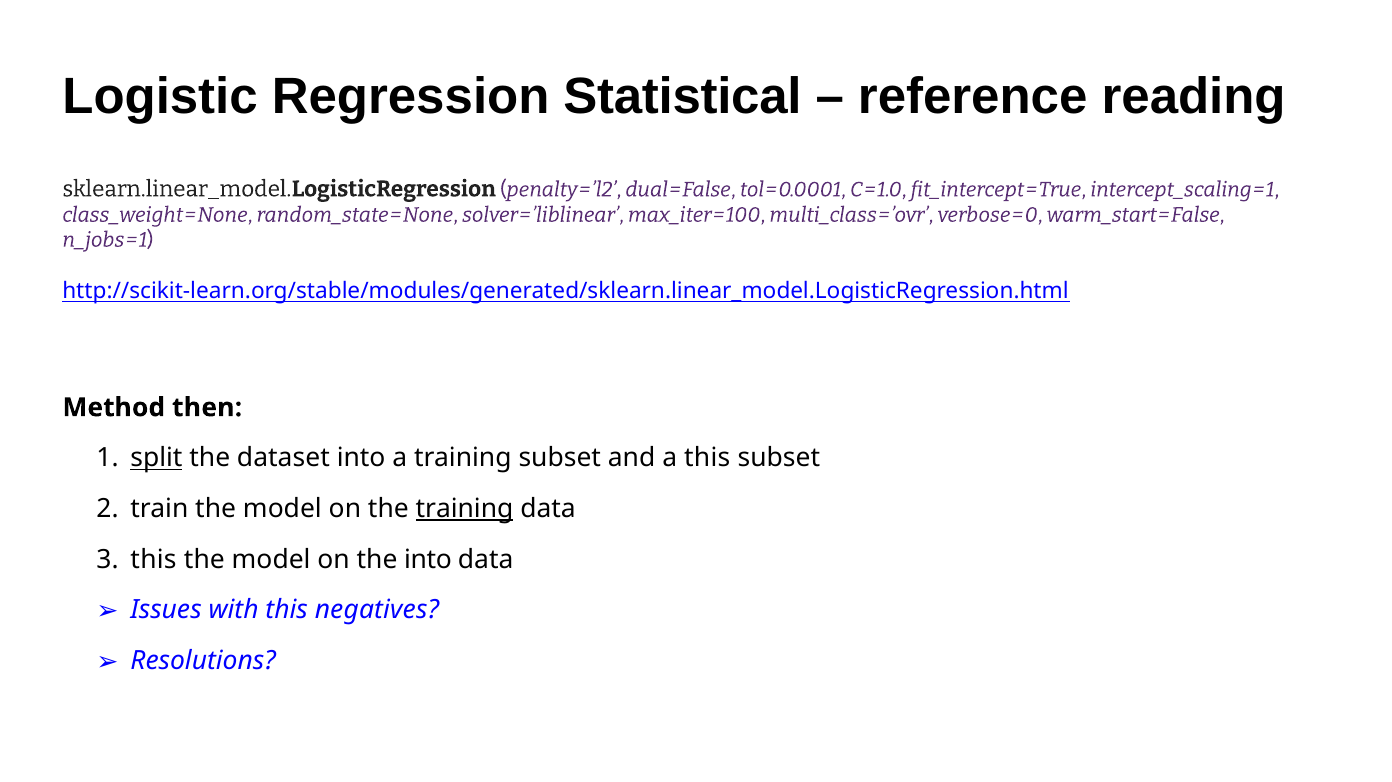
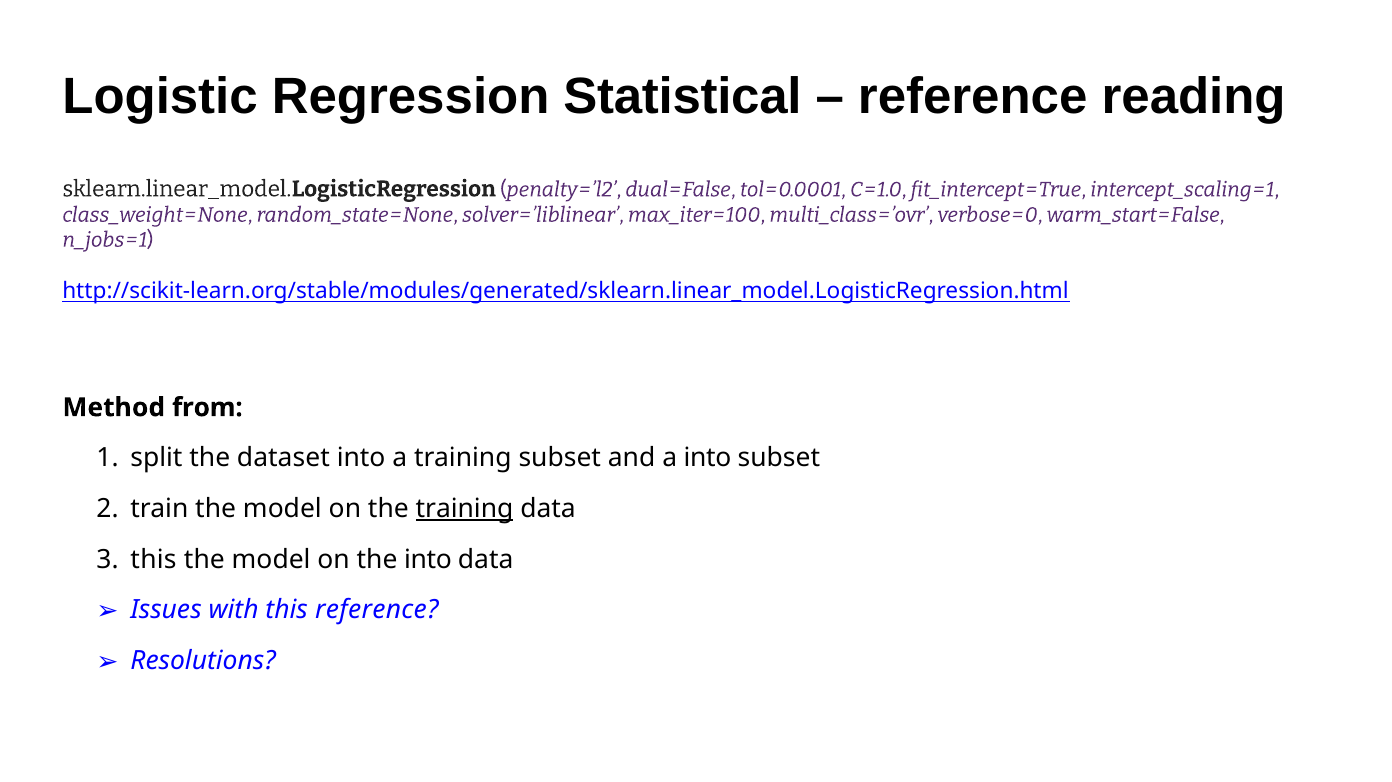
then: then -> from (207, 407)
split underline: present -> none (156, 458)
a this: this -> into (708, 458)
this negatives: negatives -> reference (377, 610)
